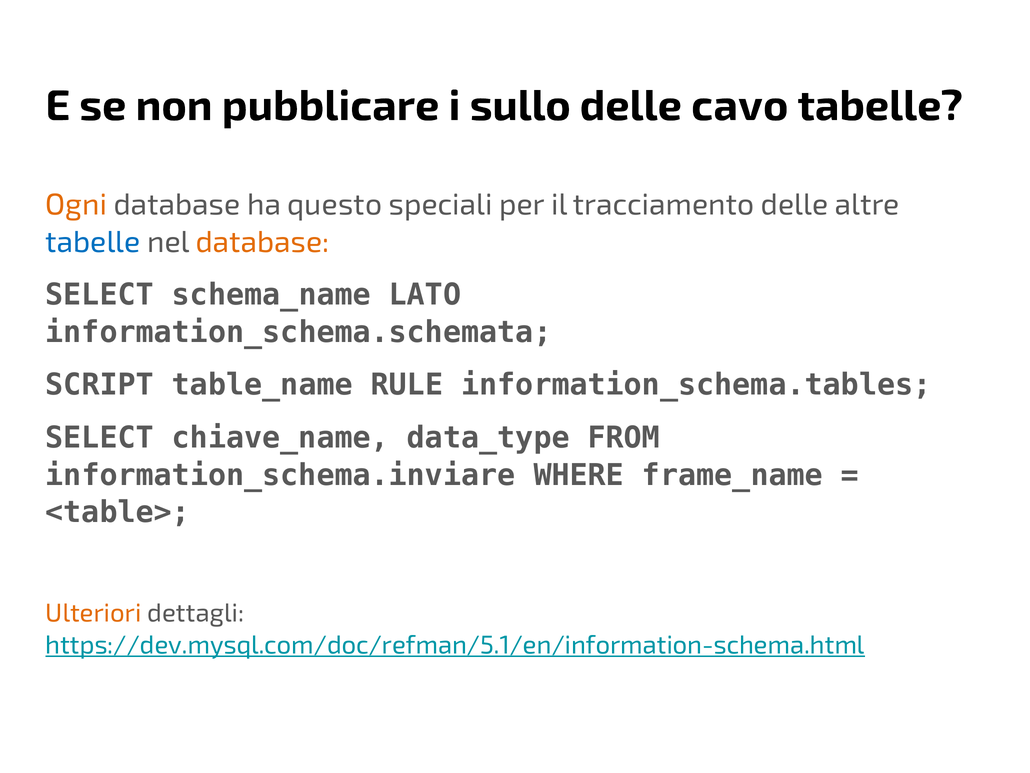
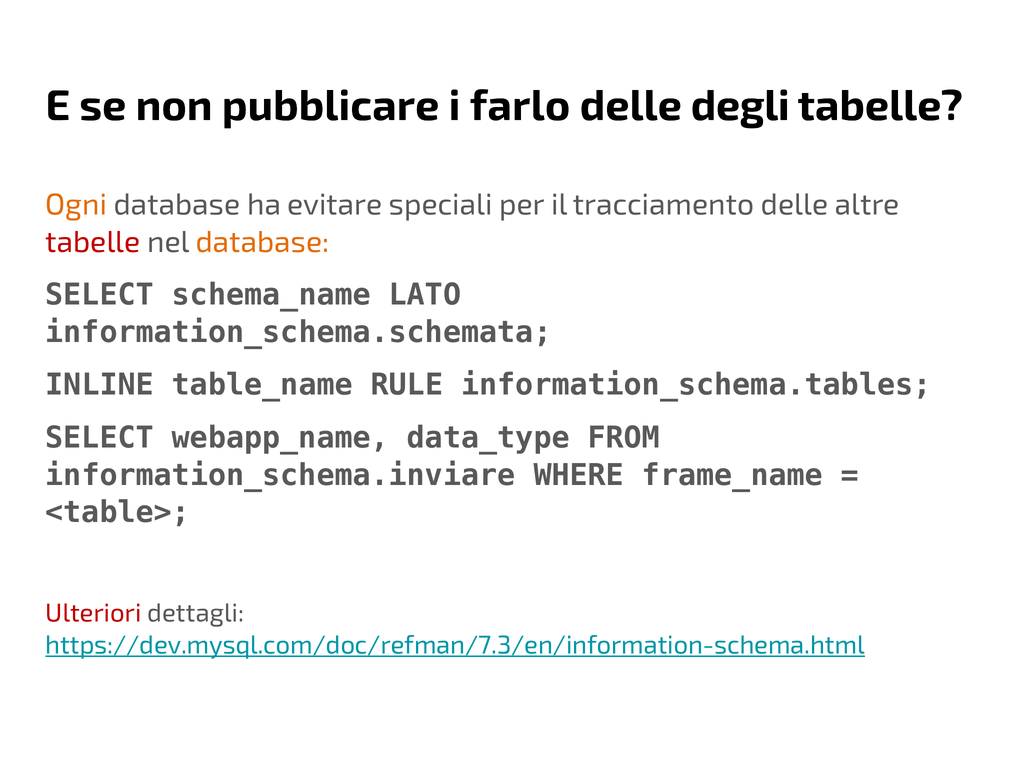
sullo: sullo -> farlo (520, 106)
cavo: cavo -> degli (740, 106)
questo: questo -> evitare (335, 205)
tabelle colour: blue -> red (93, 242)
SCRIPT: SCRIPT -> INLINE (100, 385)
chiave_name: chiave_name -> webapp_name (280, 438)
Ulteriori colour: orange -> red (94, 613)
https://dev.mysql.com/doc/refman/5.1/en/information-schema.html: https://dev.mysql.com/doc/refman/5.1/en/information-schema.html -> https://dev.mysql.com/doc/refman/7.3/en/information-schema.html (455, 645)
